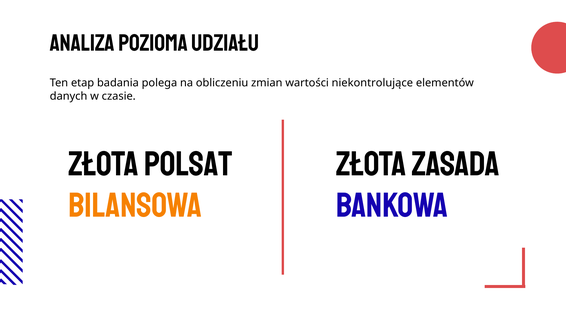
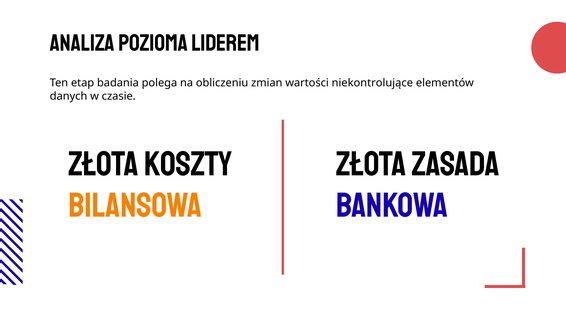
udziału: udziału -> liderem (225, 43)
POLSAT: POLSAT -> KOSZTY (188, 164)
